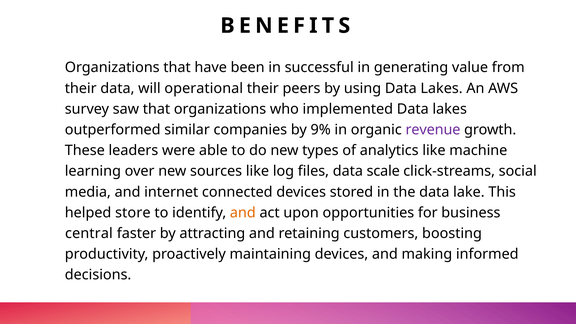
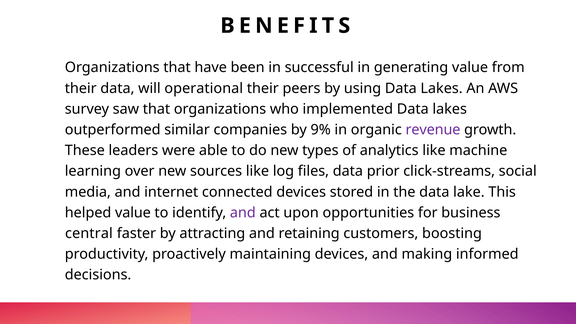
scale: scale -> prior (383, 171)
helped store: store -> value (133, 213)
and colour: orange -> purple (243, 213)
